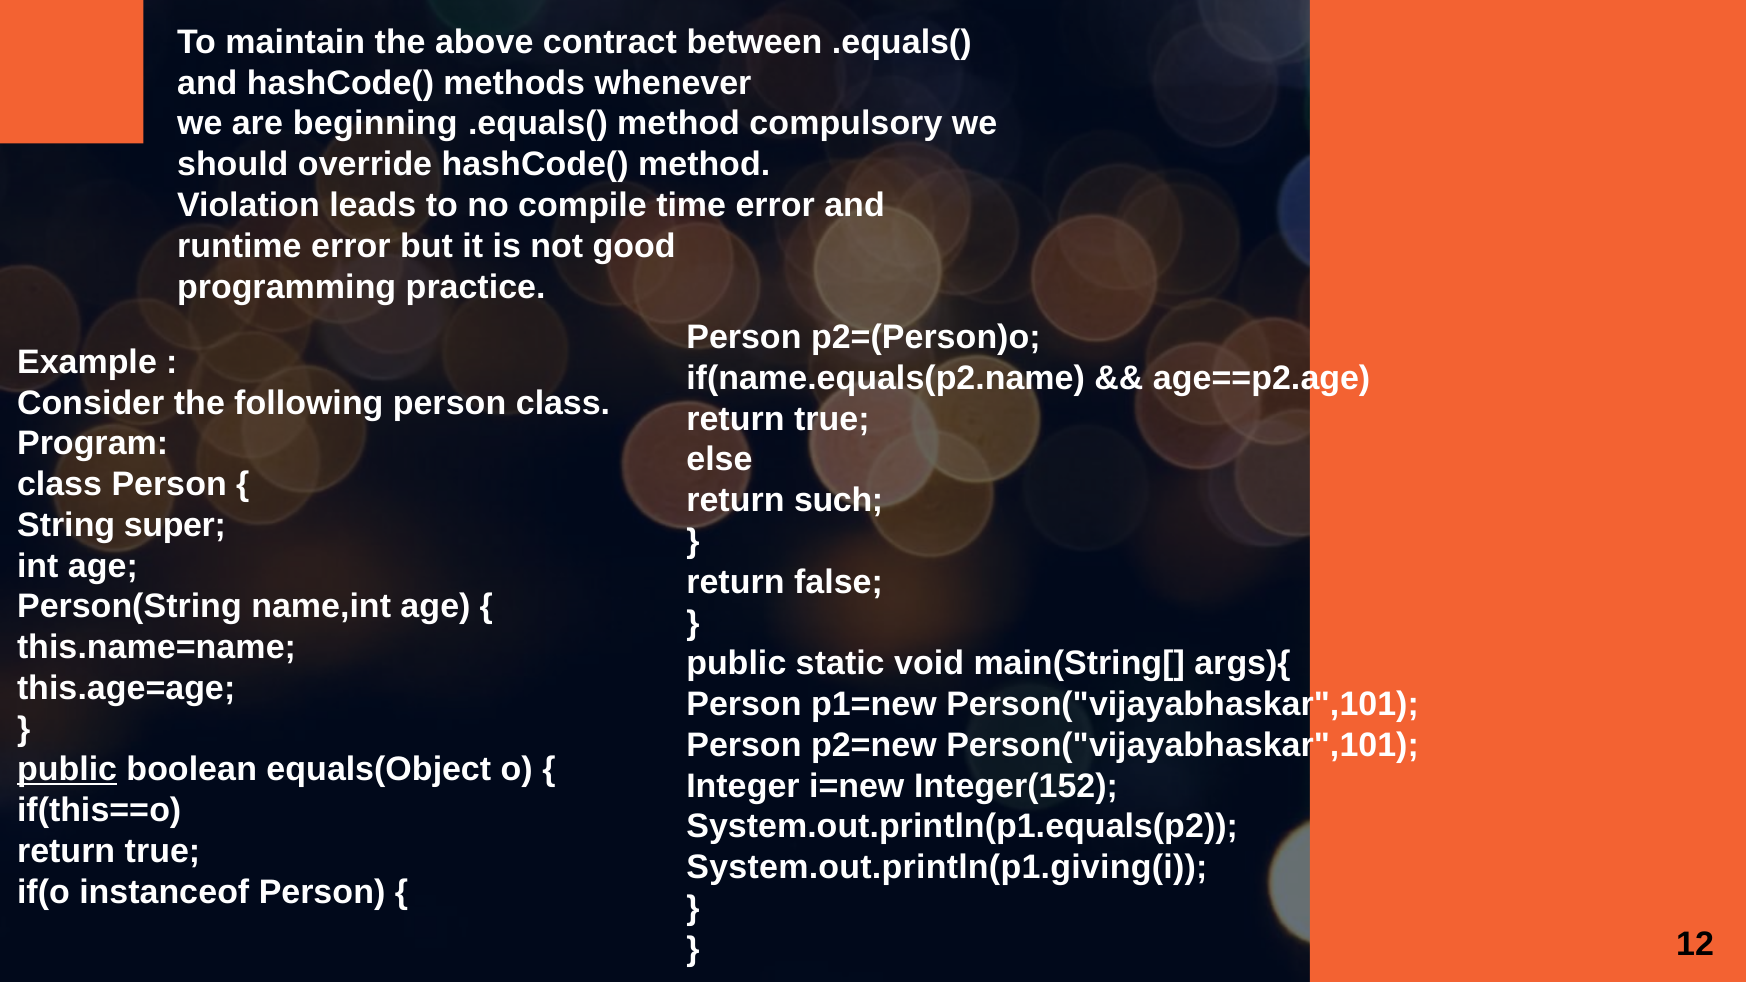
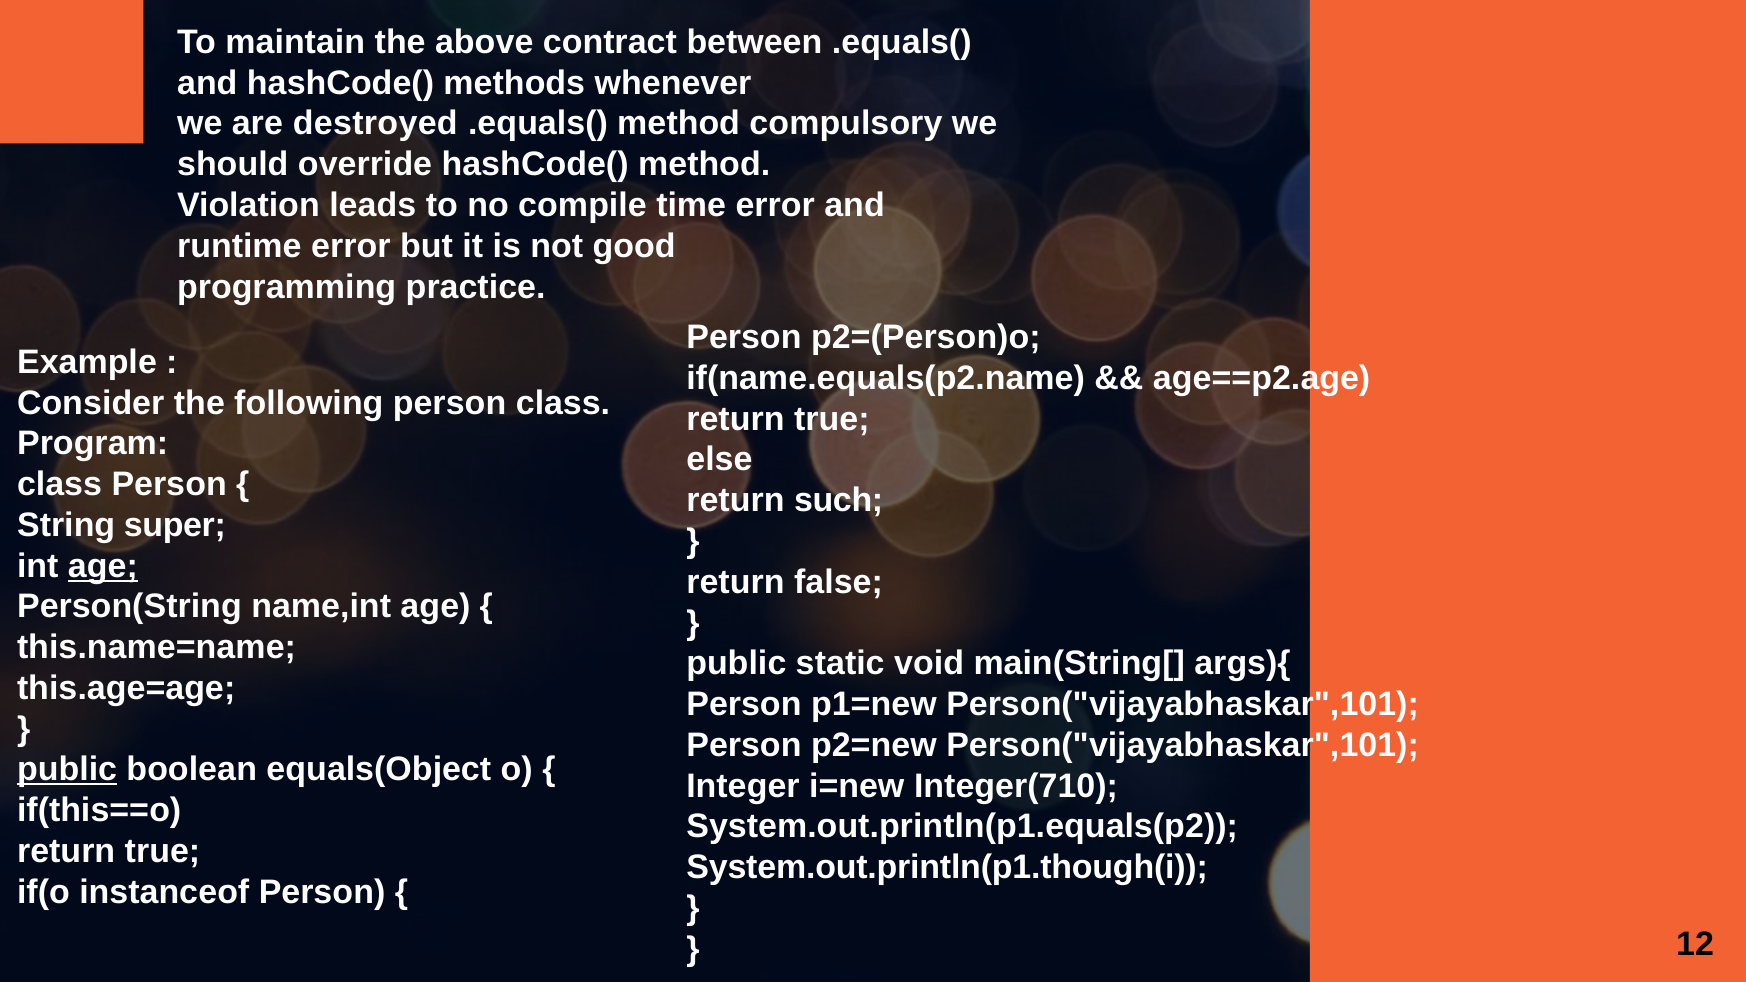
beginning: beginning -> destroyed (375, 124)
age underline: none -> present (103, 566)
Integer(152: Integer(152 -> Integer(710 (1016, 786)
System.out.println(p1.giving(i: System.out.println(p1.giving(i -> System.out.println(p1.though(i (947, 868)
